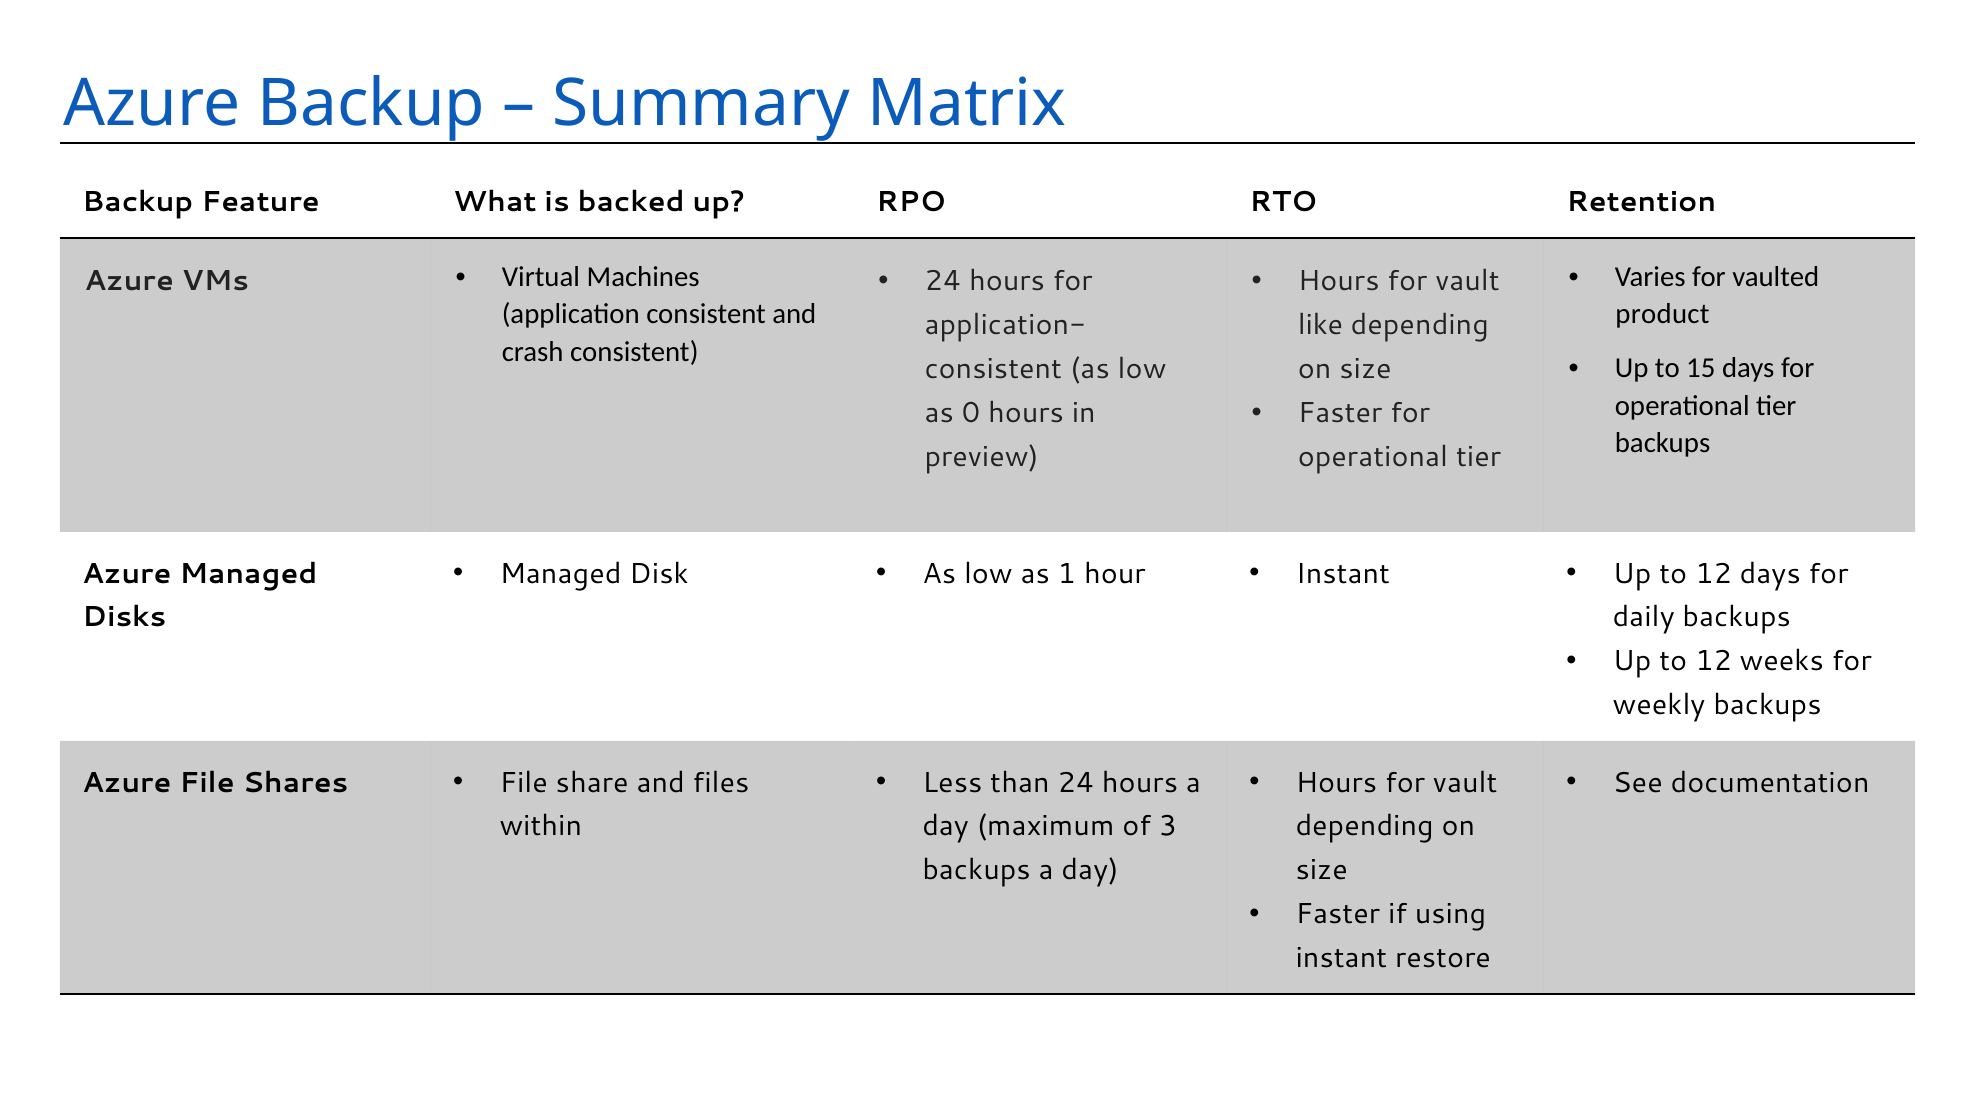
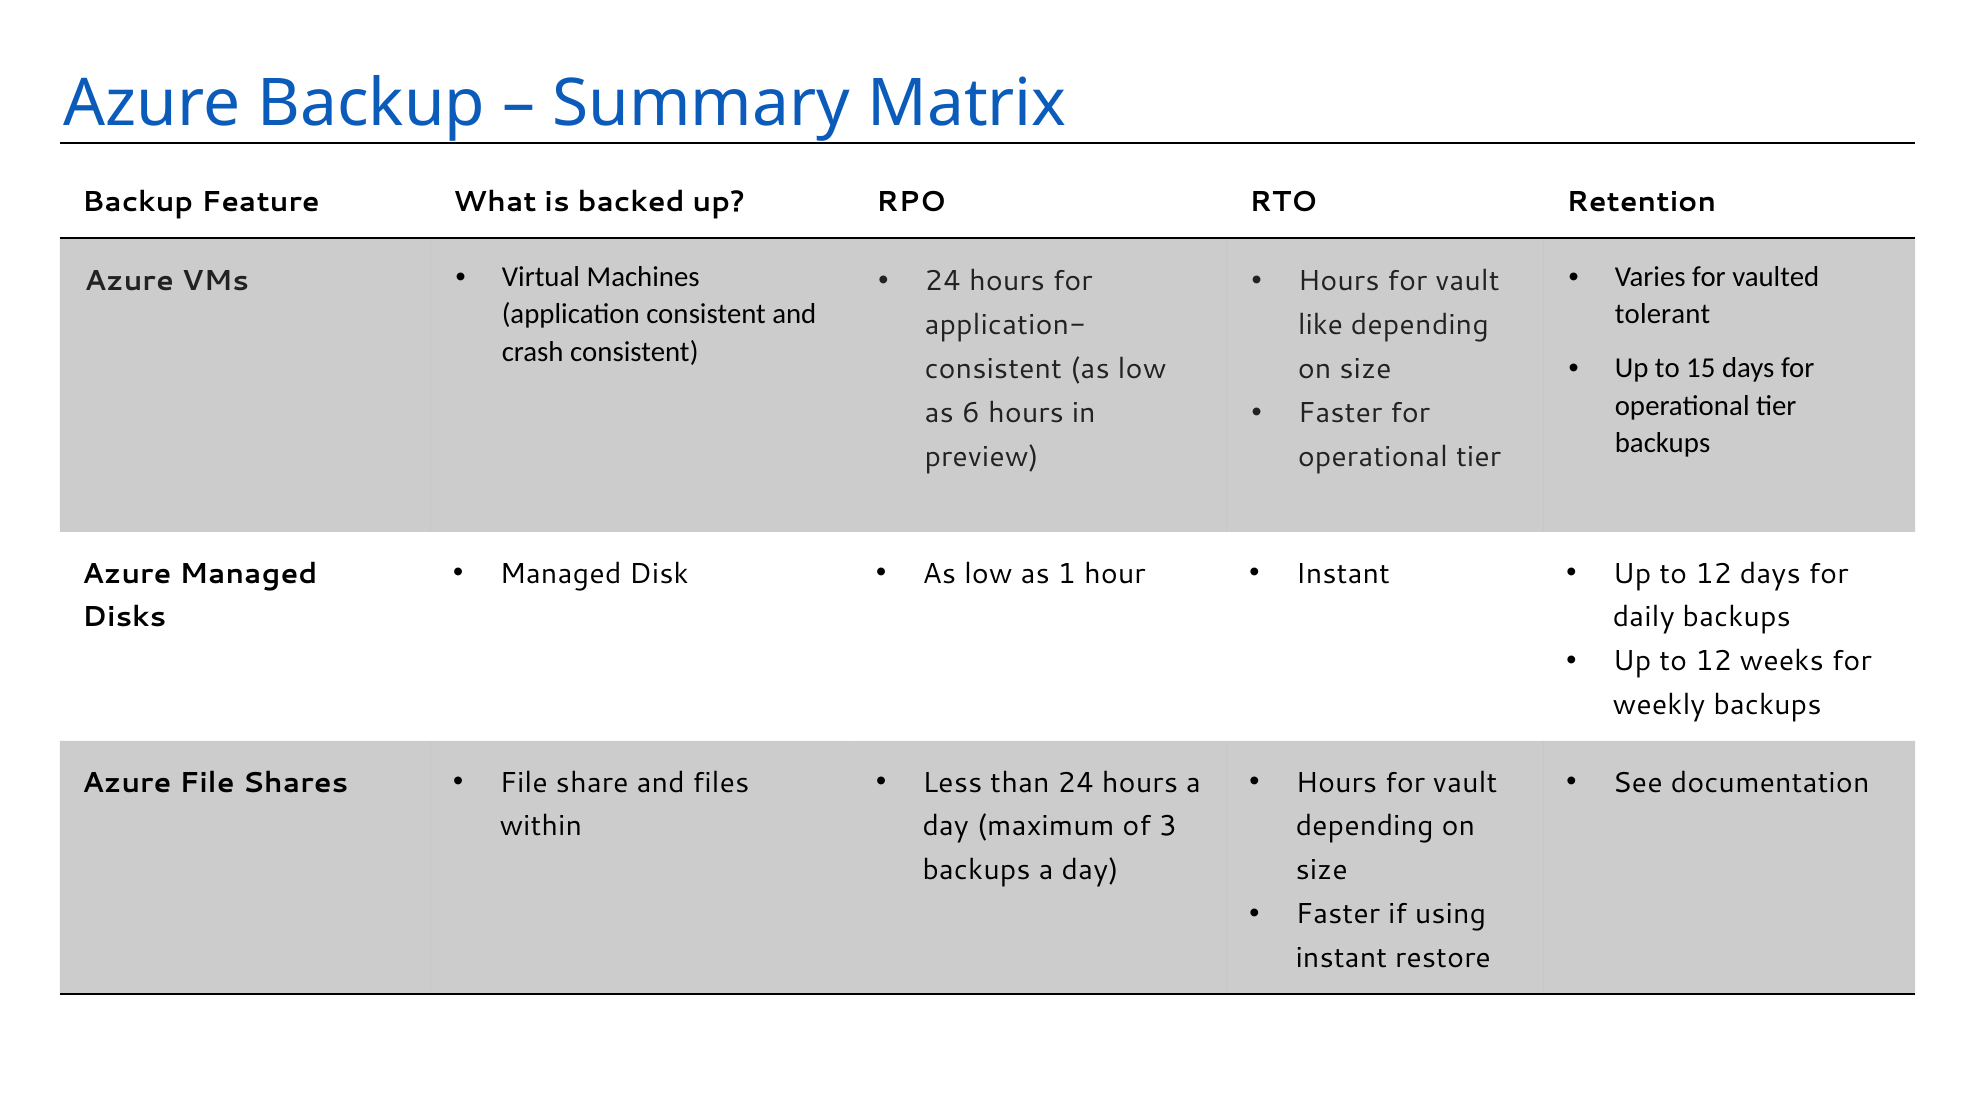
product: product -> tolerant (1663, 314)
0: 0 -> 6 (971, 413)
